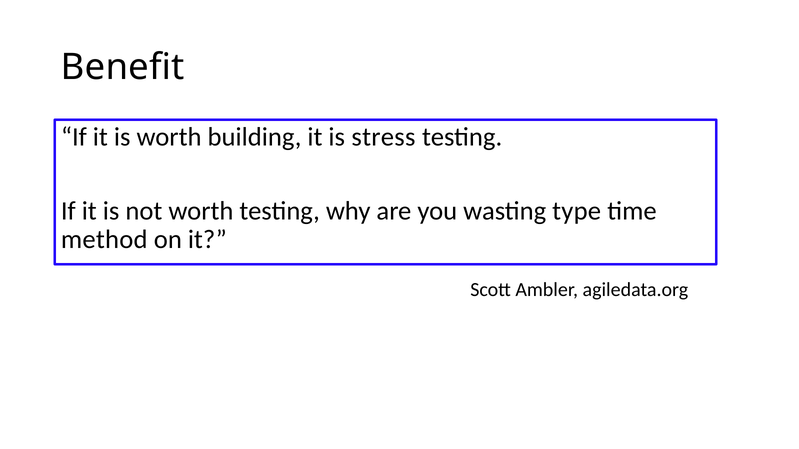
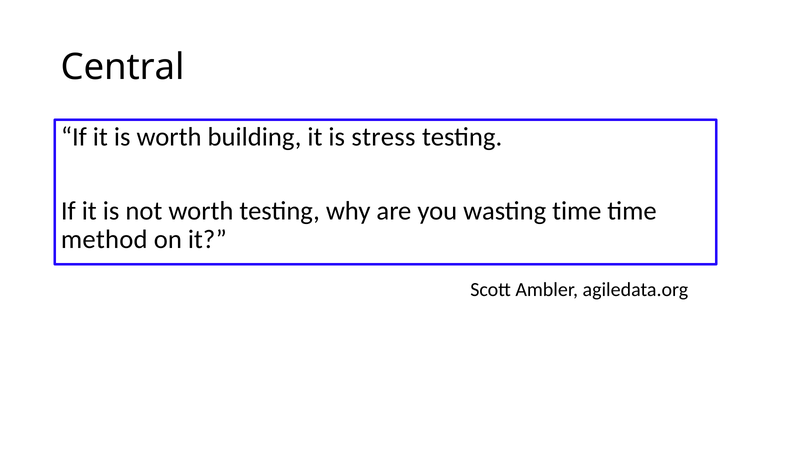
Benefit: Benefit -> Central (123, 67)
wasting type: type -> time (577, 211)
